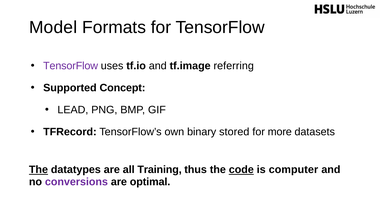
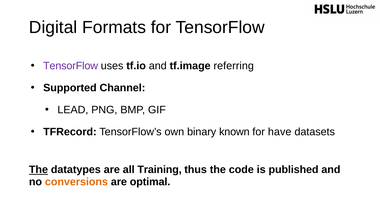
Model: Model -> Digital (53, 27)
Concept: Concept -> Channel (122, 88)
stored: stored -> known (234, 132)
more: more -> have (280, 132)
code underline: present -> none (241, 170)
computer: computer -> published (294, 170)
conversions colour: purple -> orange (76, 182)
